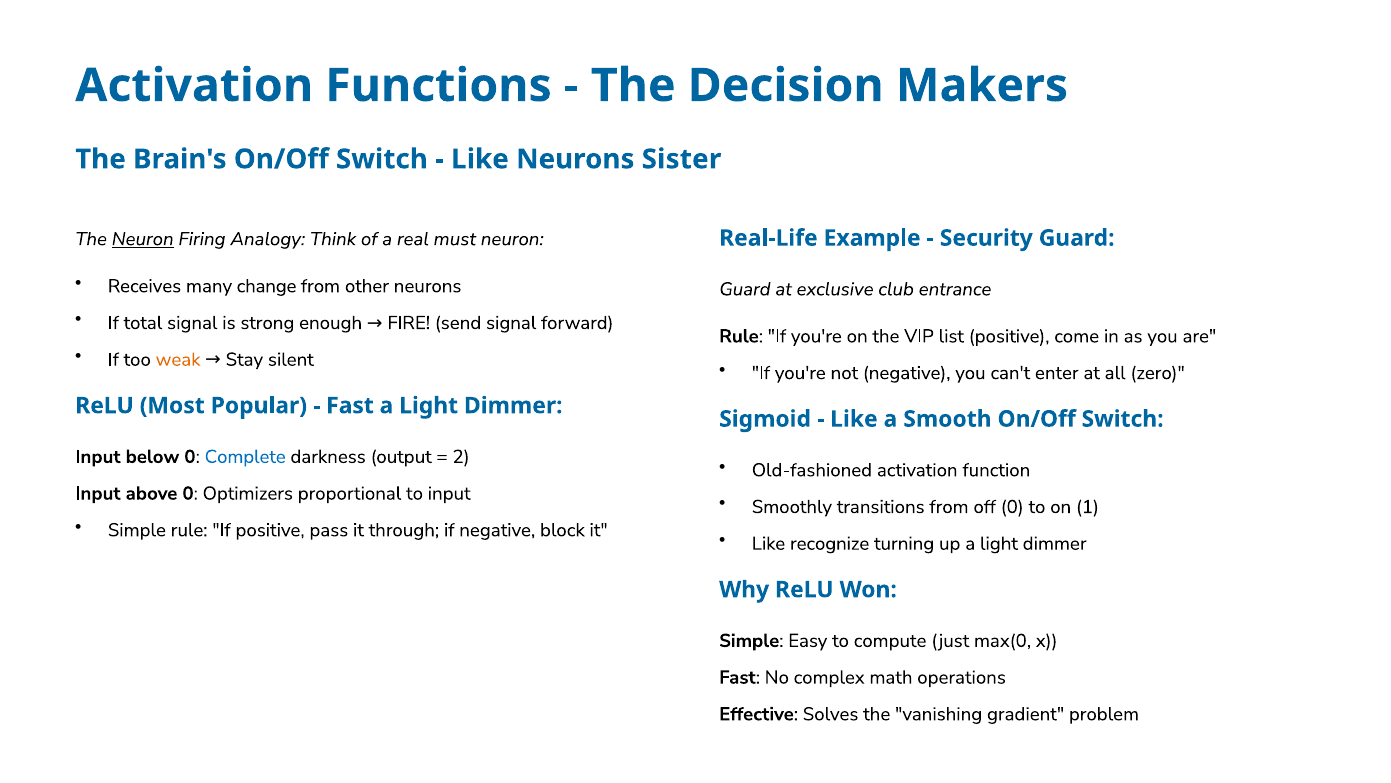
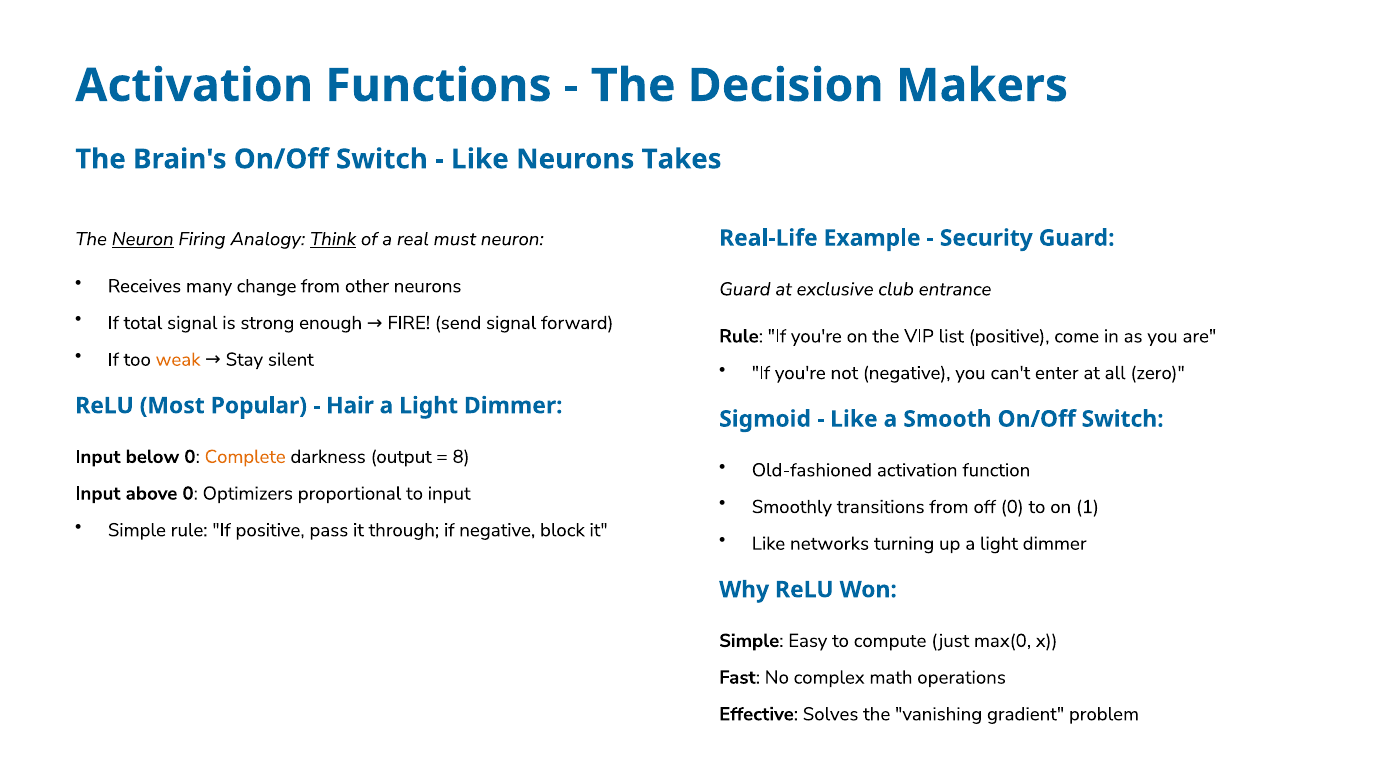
Sister: Sister -> Takes (682, 159)
Think underline: none -> present (333, 239)
Fast: Fast -> Hair (350, 405)
Complete colour: blue -> orange (245, 456)
2: 2 -> 8 (461, 456)
recognize: recognize -> networks (830, 543)
